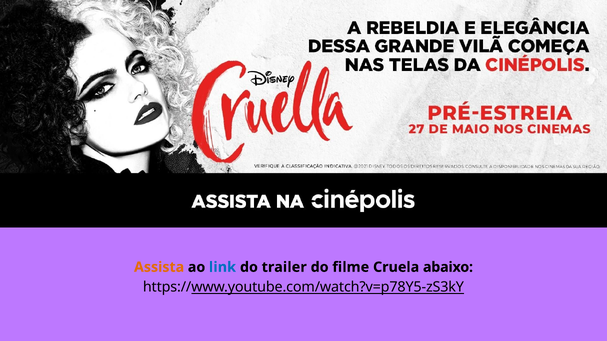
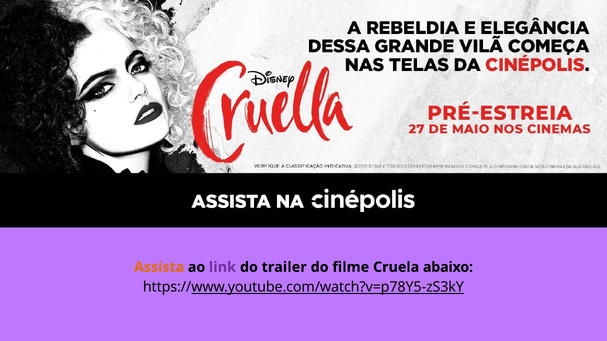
link colour: blue -> purple (223, 267)
